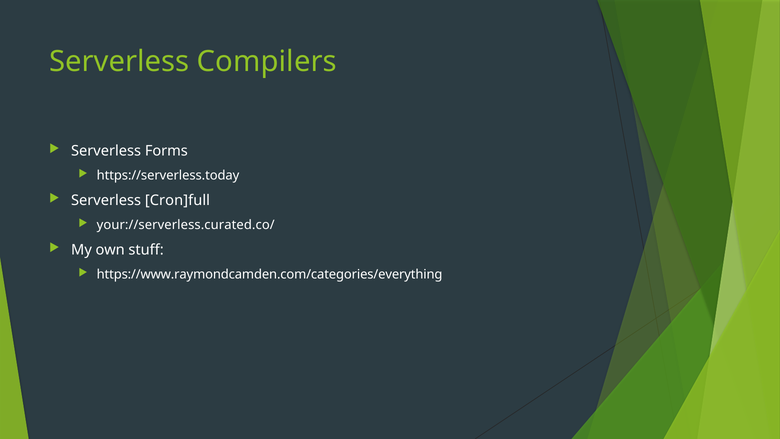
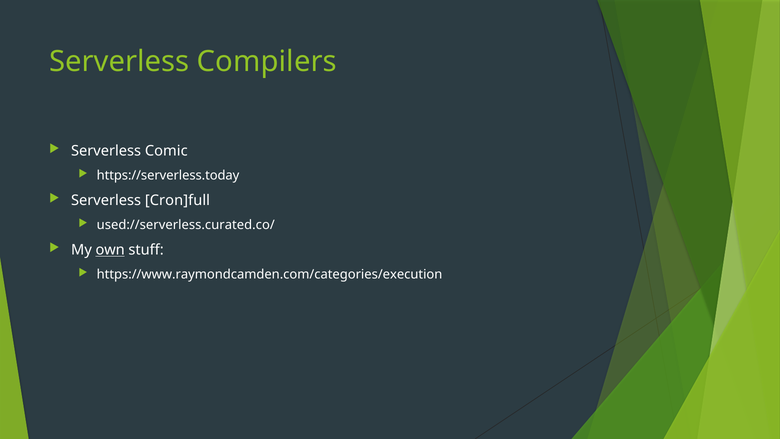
Forms: Forms -> Comic (166, 151)
your://serverless.curated.co/: your://serverless.curated.co/ -> used://serverless.curated.co/ (186, 225)
own underline: none -> present (110, 250)
https://www.raymondcamden.com/categories/everything: https://www.raymondcamden.com/categories/everything -> https://www.raymondcamden.com/categories/execution (270, 274)
